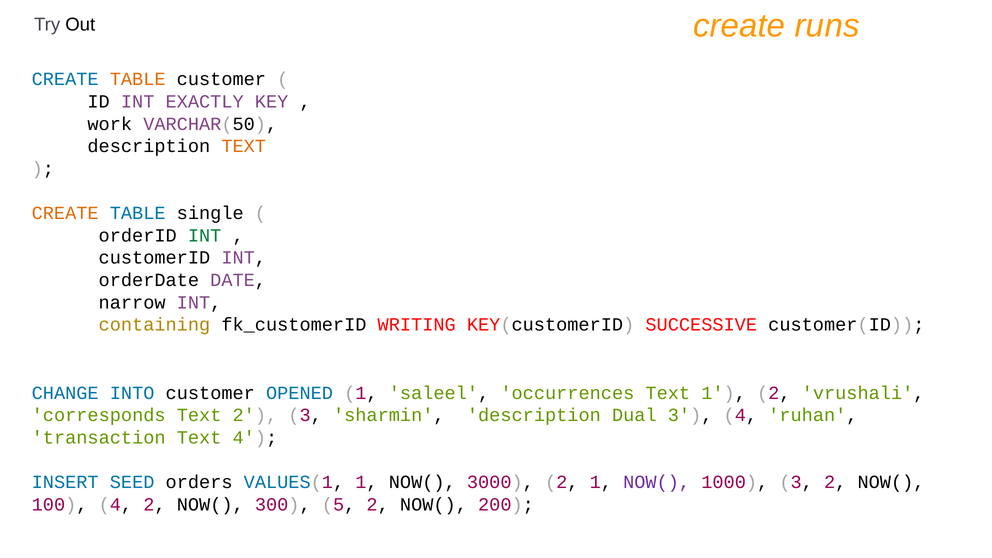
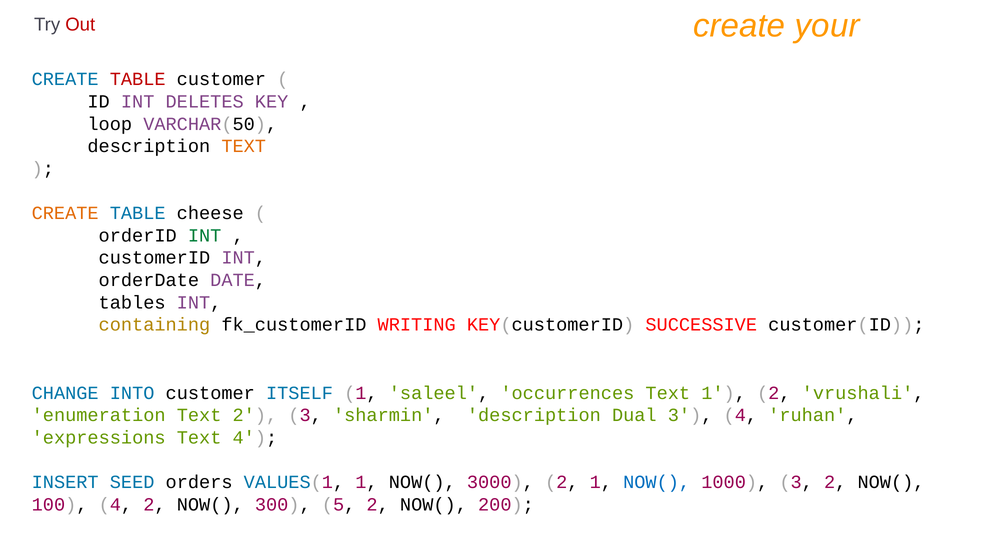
runs: runs -> your (827, 26)
Out colour: black -> red (80, 25)
TABLE colour: orange -> red (138, 79)
EXACTLY: EXACTLY -> DELETES (205, 102)
work: work -> loop (110, 124)
single: single -> cheese (210, 213)
narrow: narrow -> tables (132, 302)
OPENED: OPENED -> ITSELF (300, 393)
corresponds: corresponds -> enumeration (99, 415)
transaction: transaction -> expressions (99, 438)
NOW( colour: purple -> blue (657, 482)
